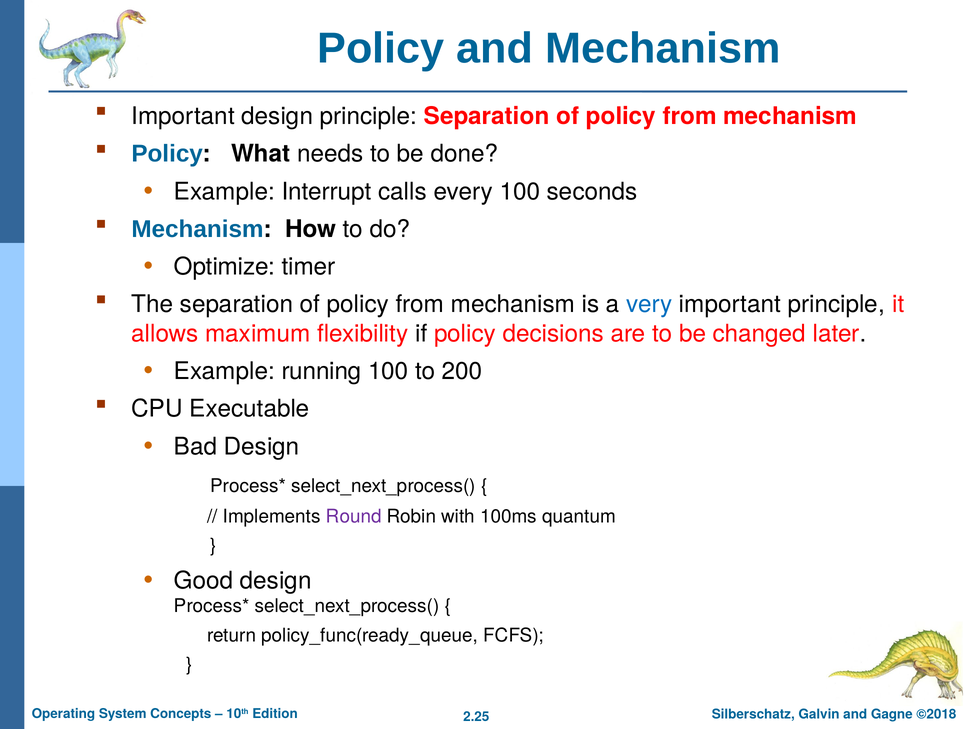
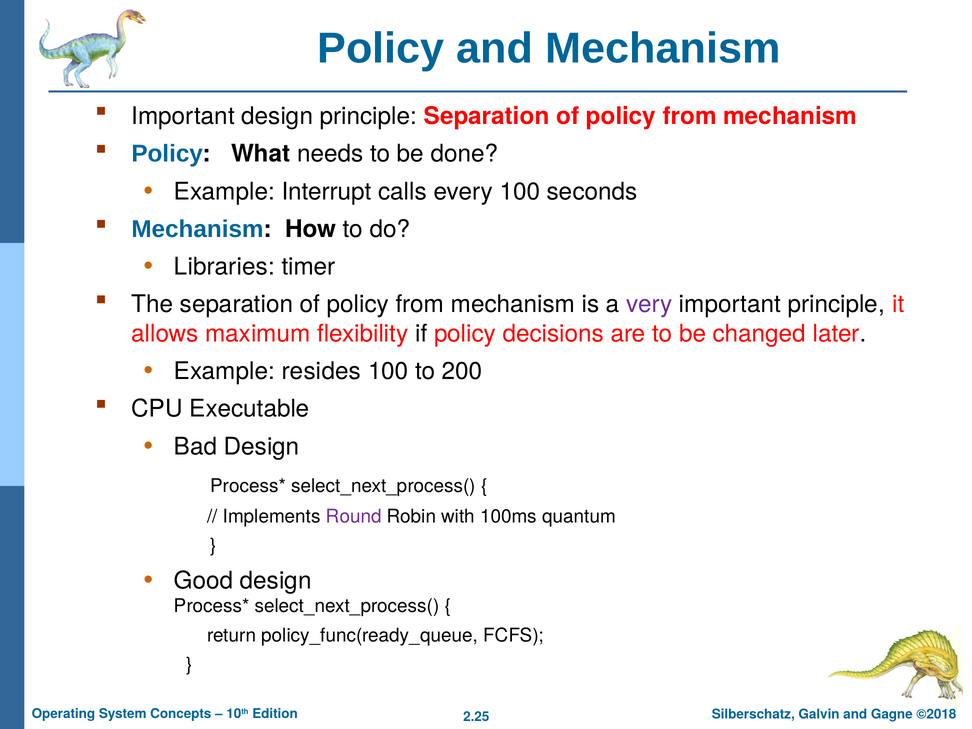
Optimize: Optimize -> Libraries (224, 267)
very colour: blue -> purple (649, 304)
running: running -> resides (321, 371)
